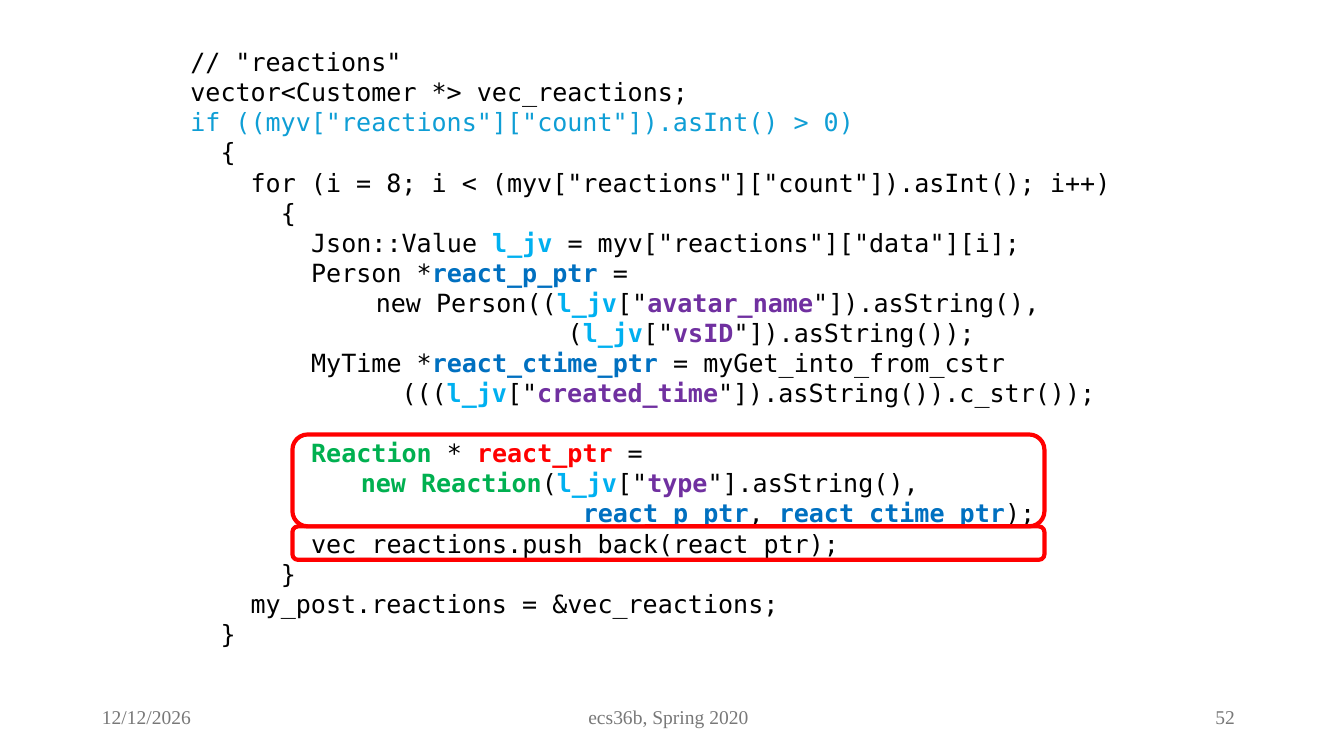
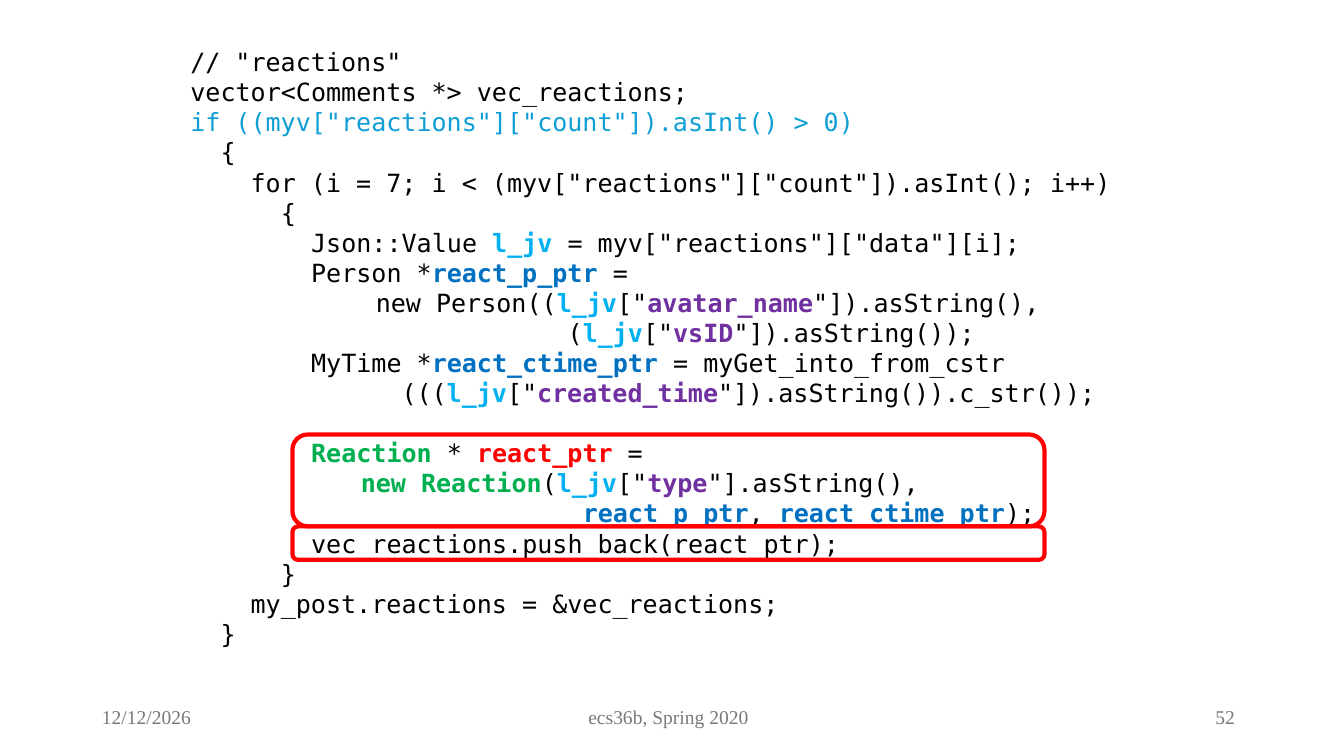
vector<Customer: vector<Customer -> vector<Comments (303, 94)
8: 8 -> 7 (401, 184)
